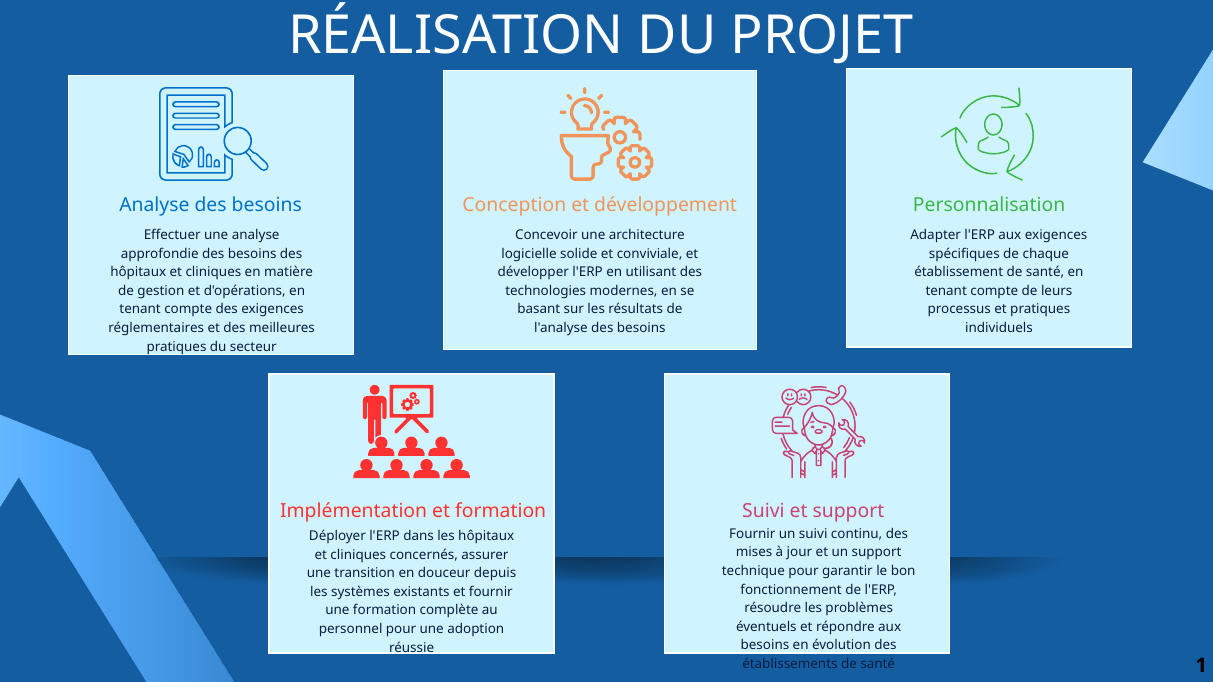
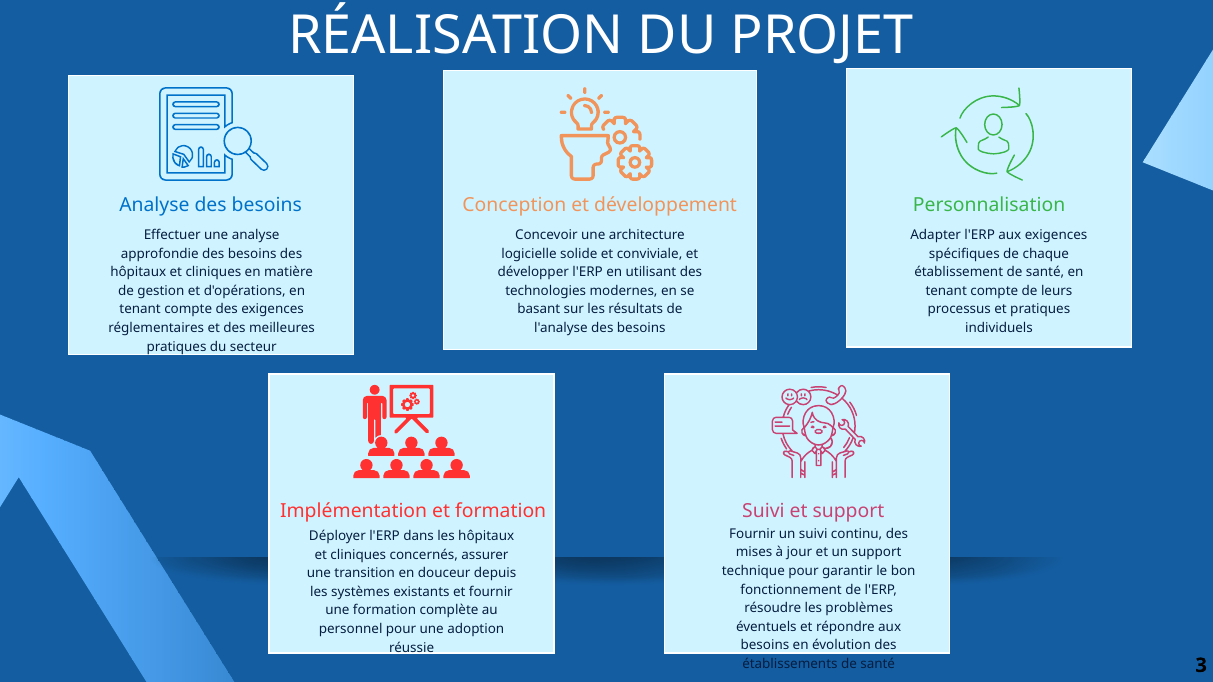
1: 1 -> 3 (1201, 666)
